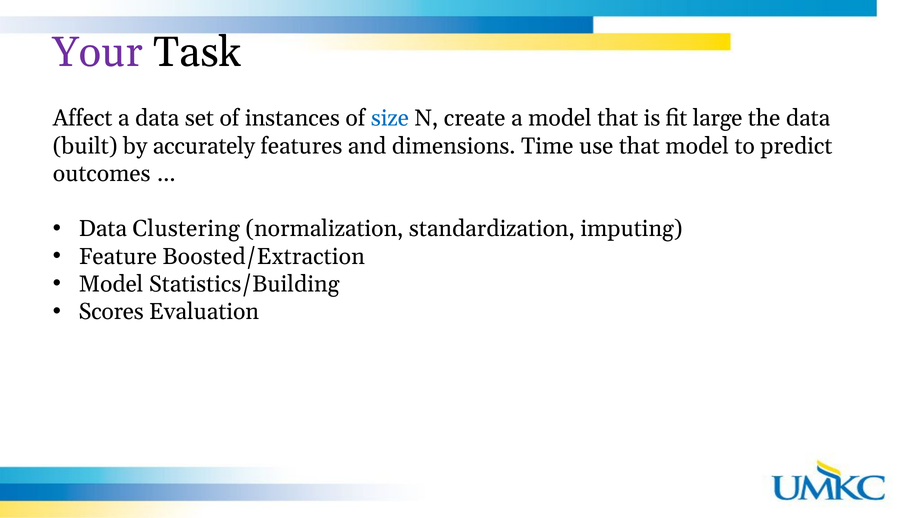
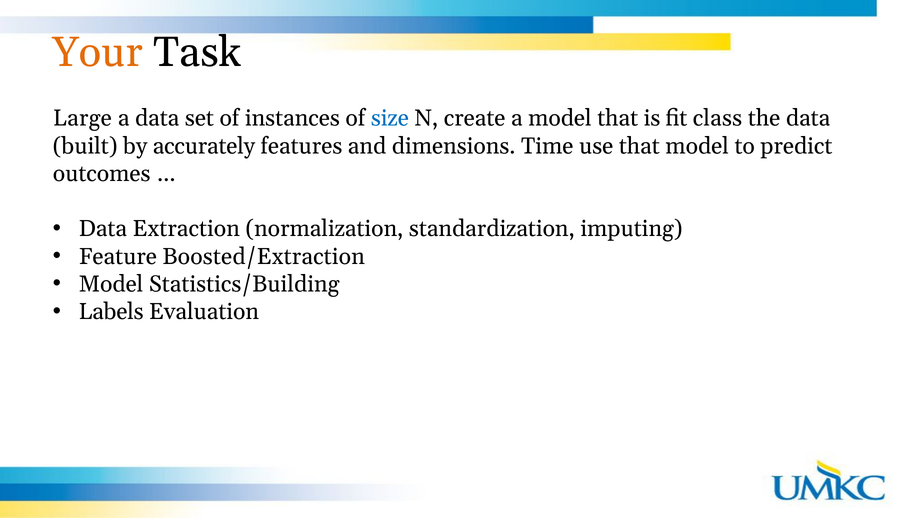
Your colour: purple -> orange (98, 52)
Affect: Affect -> Large (82, 118)
large: large -> class (717, 118)
Clustering: Clustering -> Extraction (186, 229)
Scores: Scores -> Labels (111, 312)
